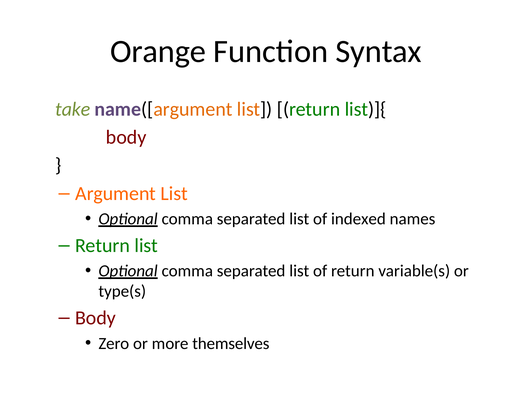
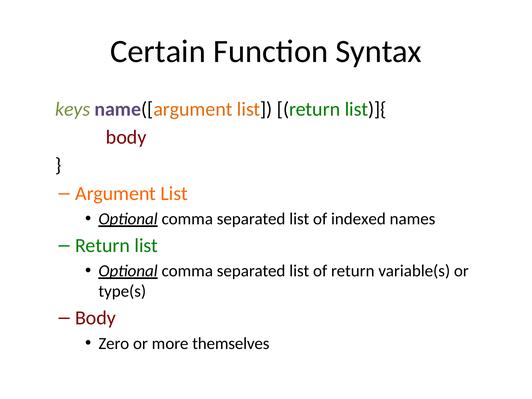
Orange: Orange -> Certain (158, 51)
take: take -> keys (73, 109)
